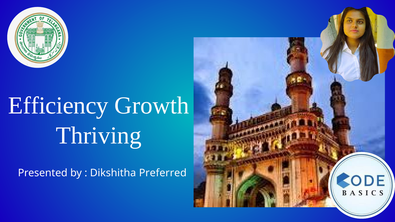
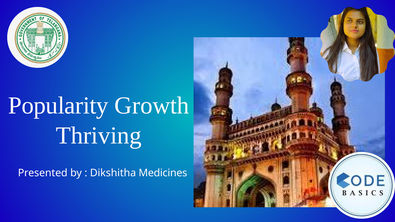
Efficiency: Efficiency -> Popularity (58, 106)
Preferred: Preferred -> Medicines (163, 173)
